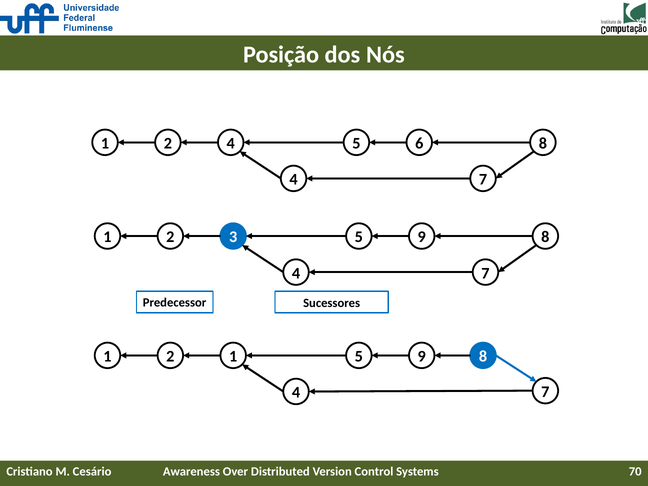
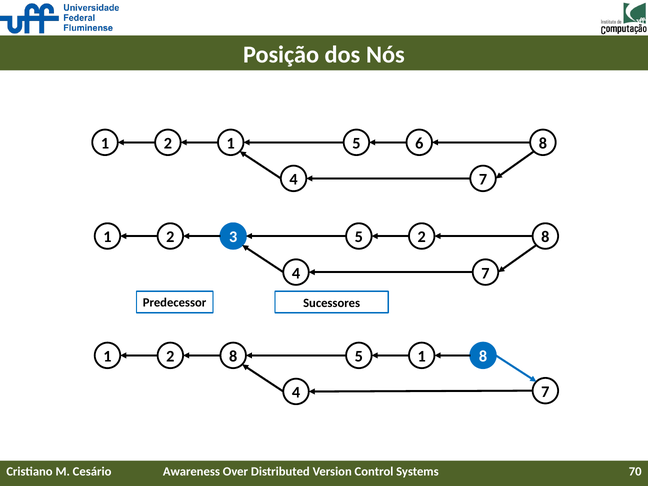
2 4: 4 -> 1 (231, 143)
9: 9 -> 2 (422, 237)
2 1: 1 -> 8 (233, 356)
9: 9 -> 1 (422, 356)
